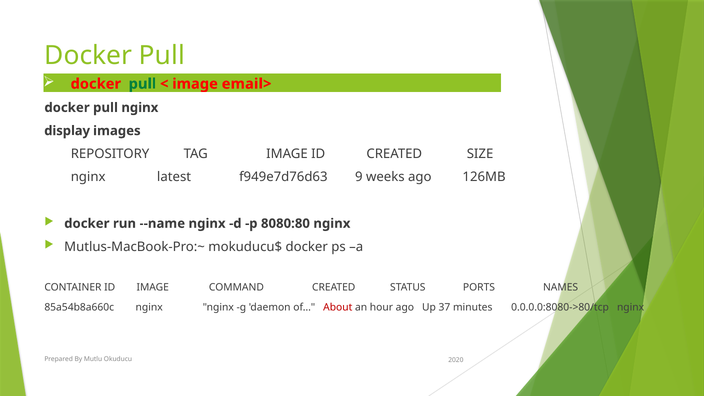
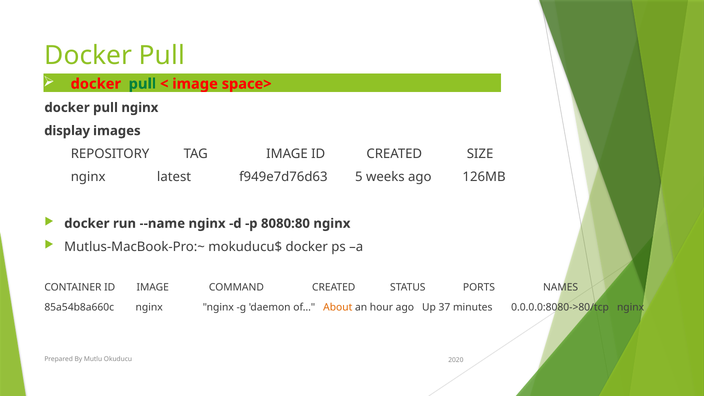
email>: email> -> space> (247, 84)
9: 9 -> 5 (359, 177)
About colour: red -> orange (338, 307)
